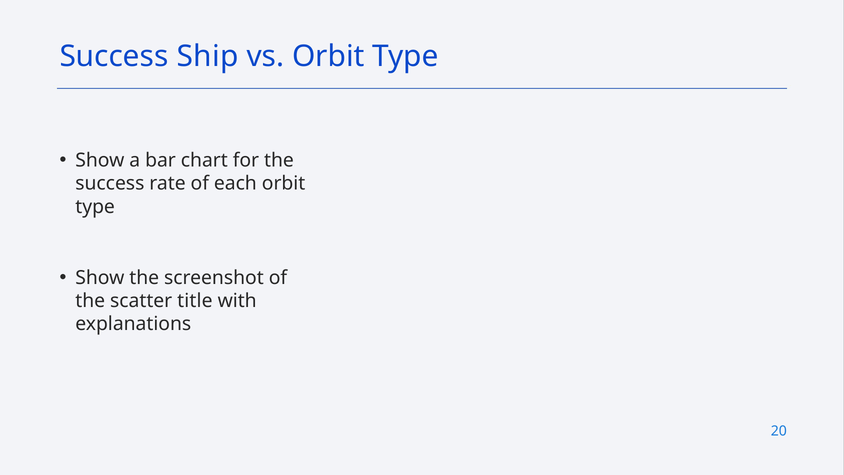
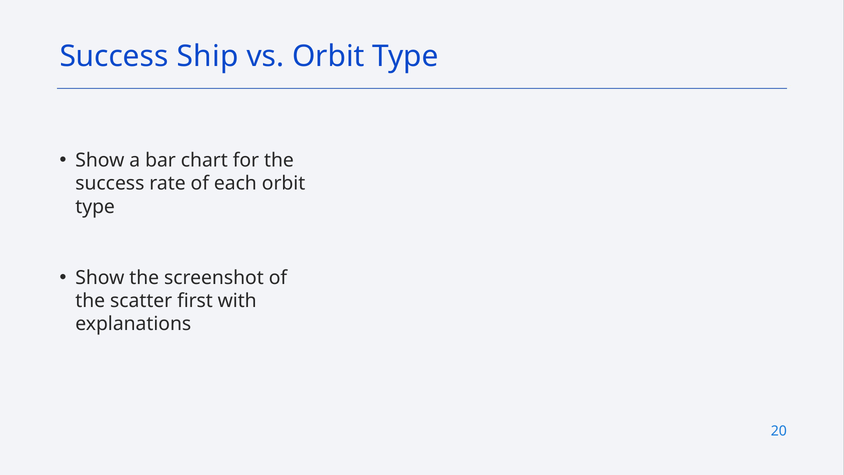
title: title -> first (195, 301)
